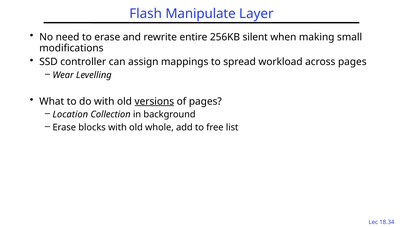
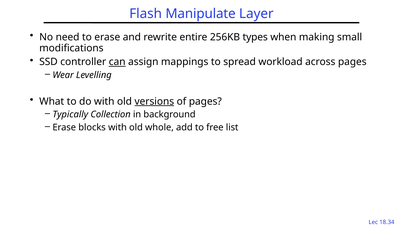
silent: silent -> types (255, 37)
can underline: none -> present (117, 62)
Location: Location -> Typically (70, 114)
